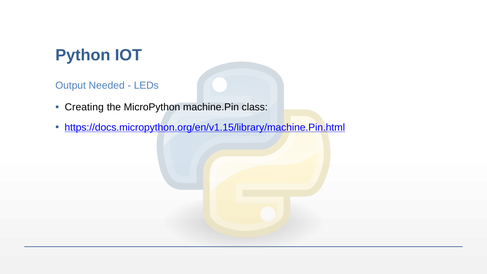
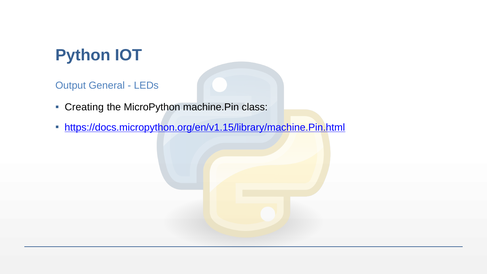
Needed: Needed -> General (107, 85)
